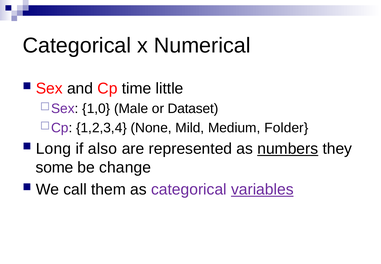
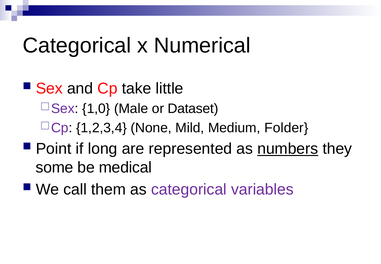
time: time -> take (137, 88)
Long: Long -> Point (54, 149)
also: also -> long (103, 149)
change: change -> medical (125, 167)
variables underline: present -> none (262, 189)
